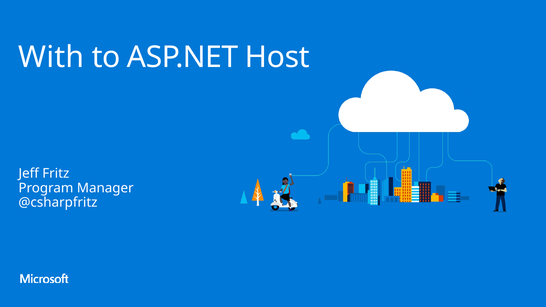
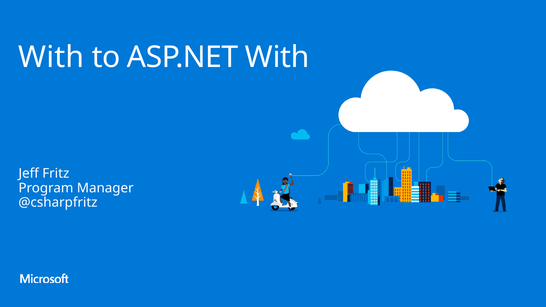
ASP.NET Host: Host -> With (277, 57)
